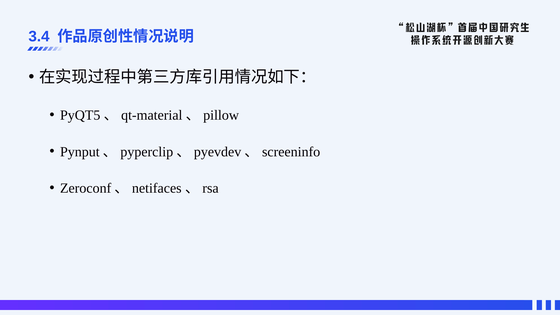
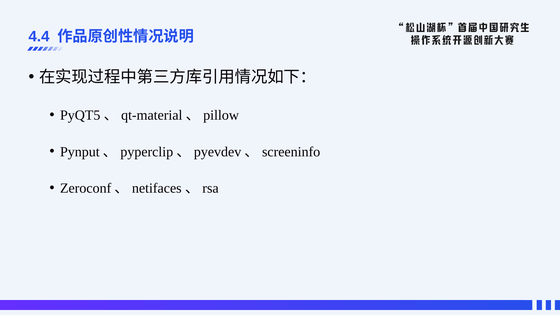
3.4: 3.4 -> 4.4 (39, 36)
